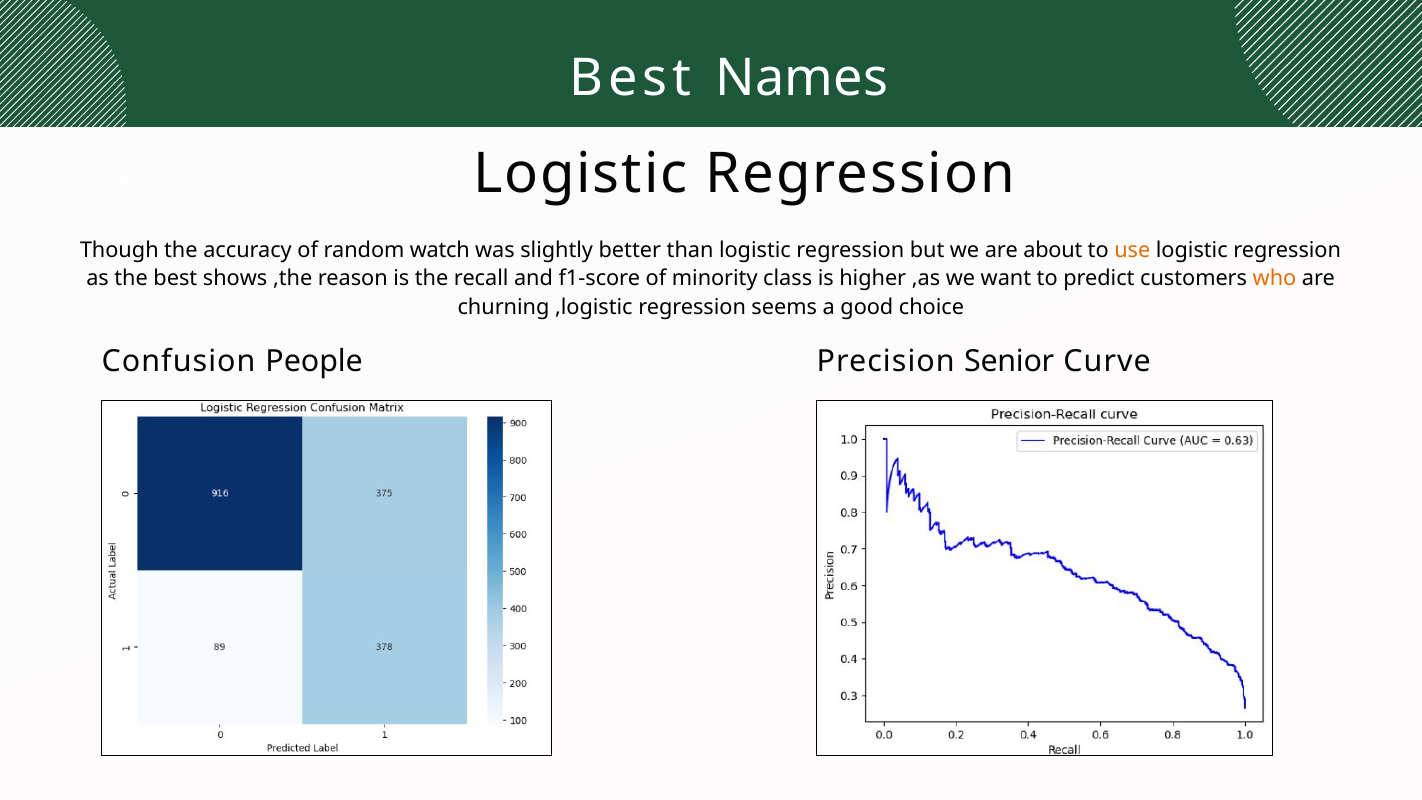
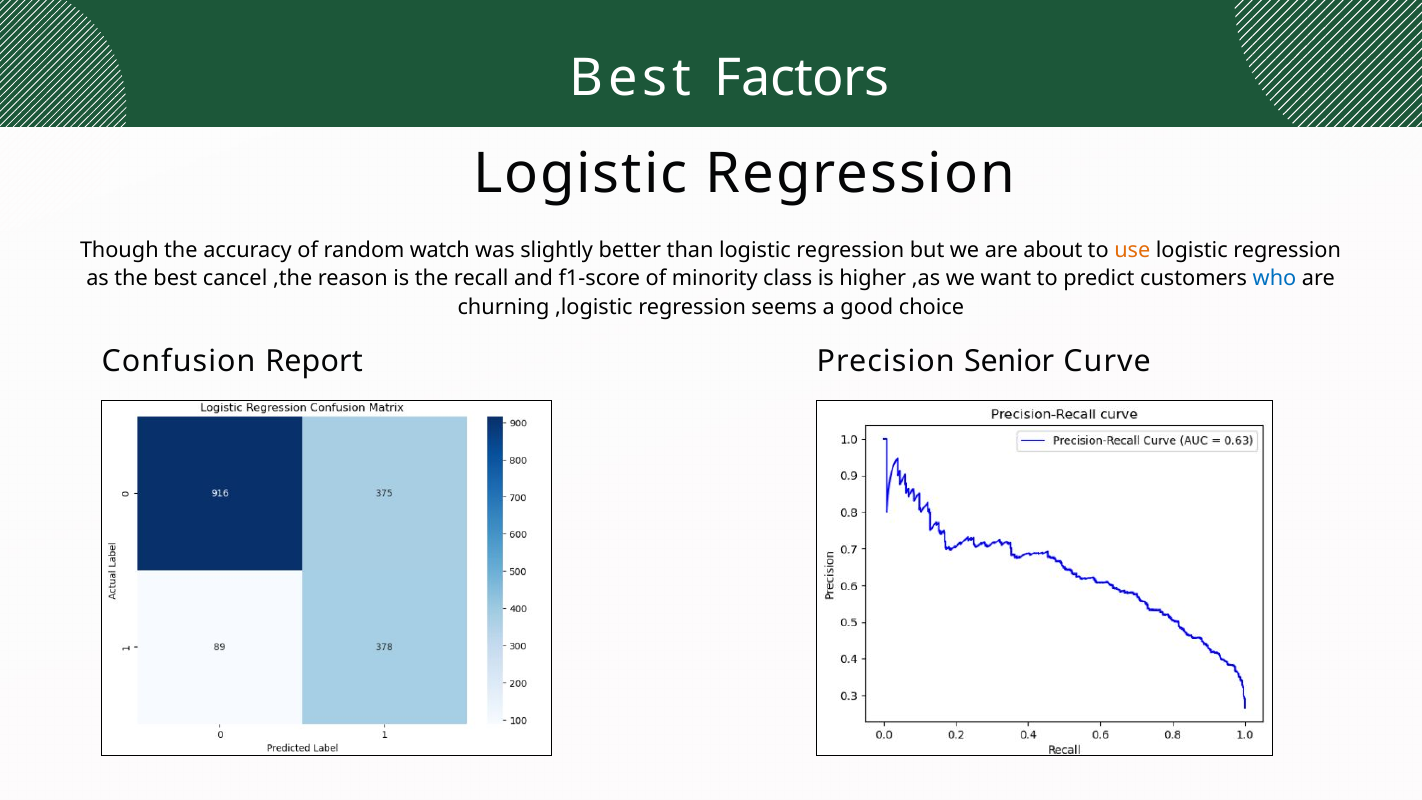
Names: Names -> Factors (802, 78)
shows: shows -> cancel (235, 279)
who colour: orange -> blue (1275, 279)
People: People -> Report (314, 362)
